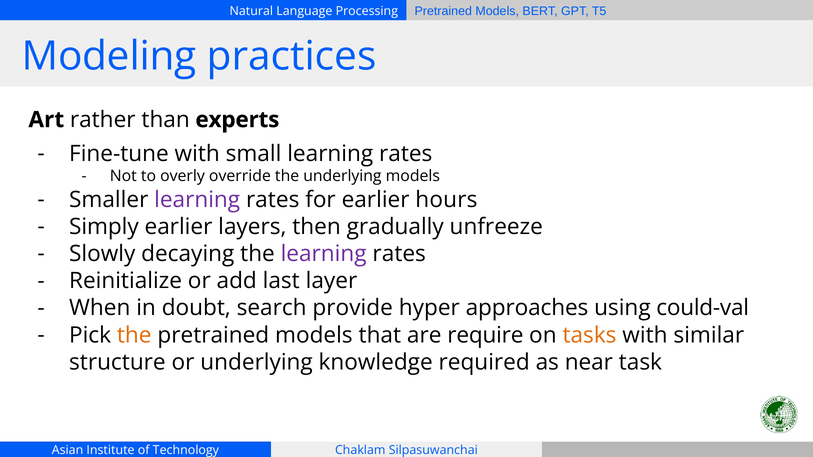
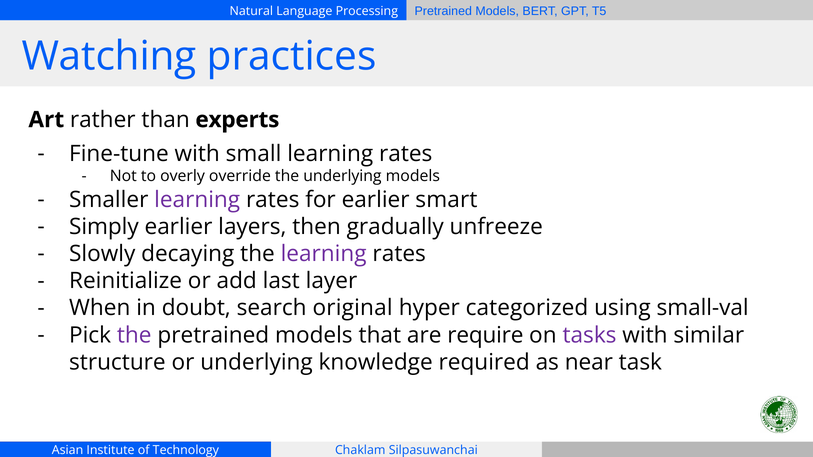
Modeling: Modeling -> Watching (109, 56)
hours: hours -> smart (446, 200)
provide: provide -> original (353, 308)
approaches: approaches -> categorized (527, 308)
could-val: could-val -> small-val (703, 308)
the colour: orange -> purple (134, 335)
tasks colour: orange -> purple (590, 335)
